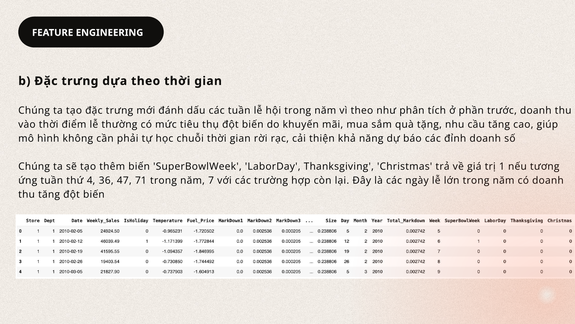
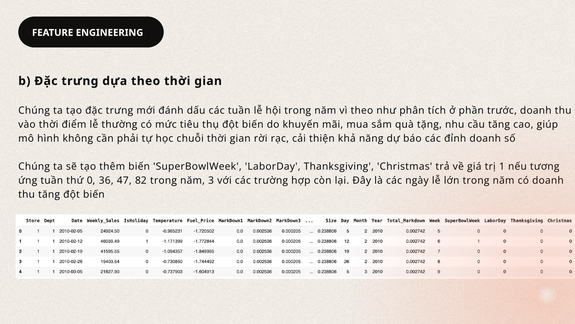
4: 4 -> 0 (91, 180)
71: 71 -> 82 (141, 180)
7: 7 -> 3 (211, 180)
